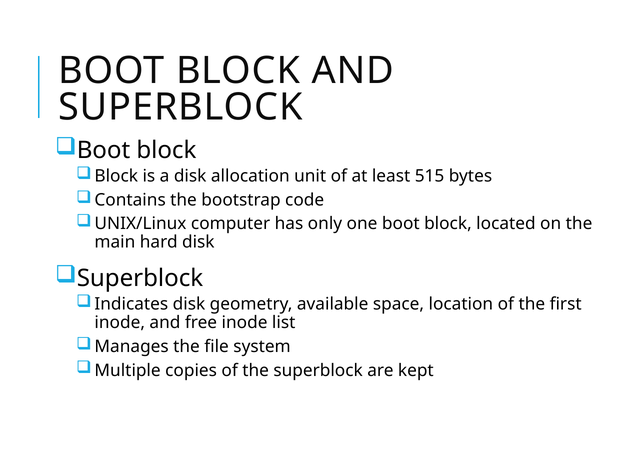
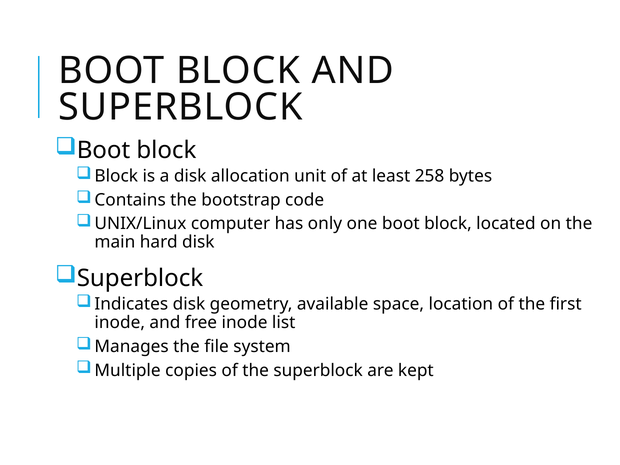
515: 515 -> 258 (430, 176)
